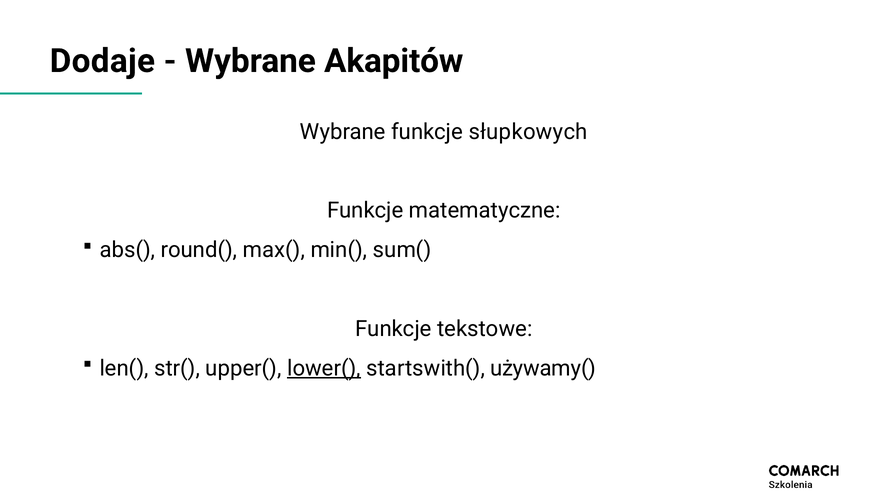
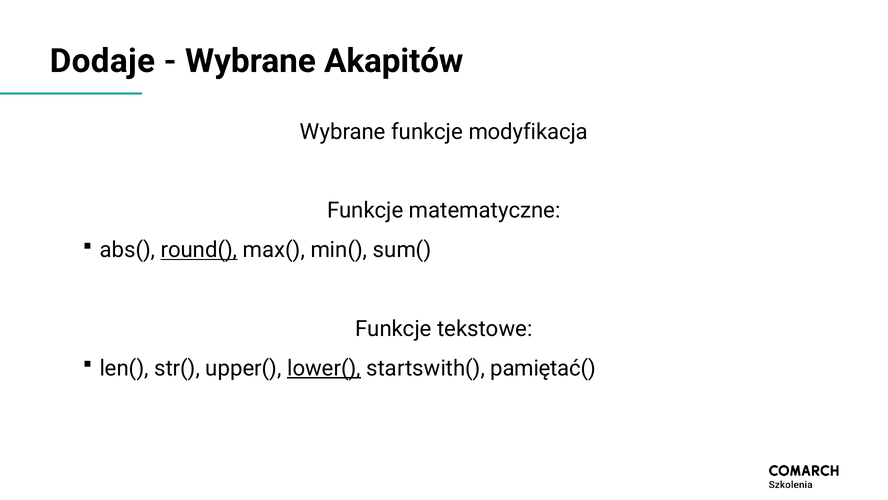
słupkowych: słupkowych -> modyfikacja (528, 132)
round( underline: none -> present (199, 250)
używamy(: używamy( -> pamiętać( (543, 368)
